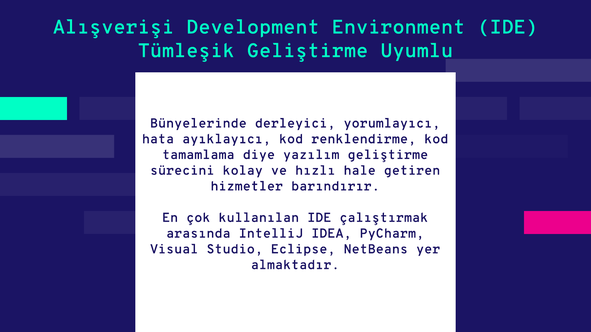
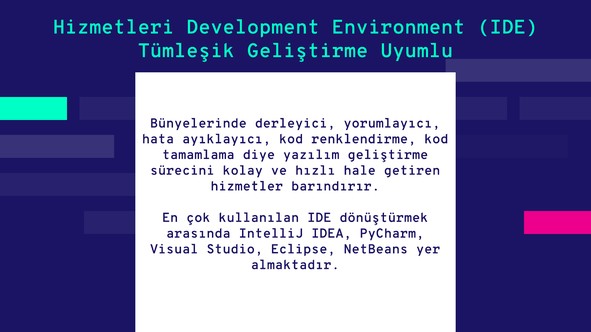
Alışverişi: Alışverişi -> Hizmetleri (113, 27)
çalıştırmak: çalıştırmak -> dönüştürmek (384, 218)
